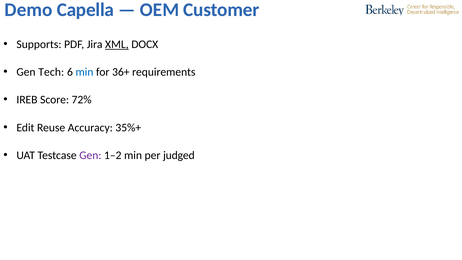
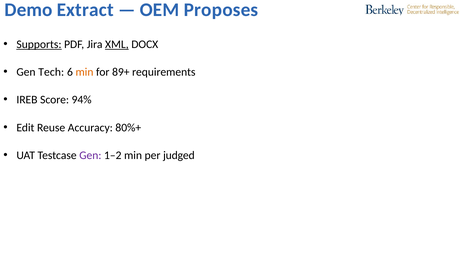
Capella: Capella -> Extract (85, 10)
Customer: Customer -> Proposes (221, 10)
Supports underline: none -> present (39, 44)
min colour: blue -> orange (84, 72)
36+: 36+ -> 89+ (121, 72)
72%: 72% -> 94% (82, 100)
35%+: 35%+ -> 80%+ (128, 127)
